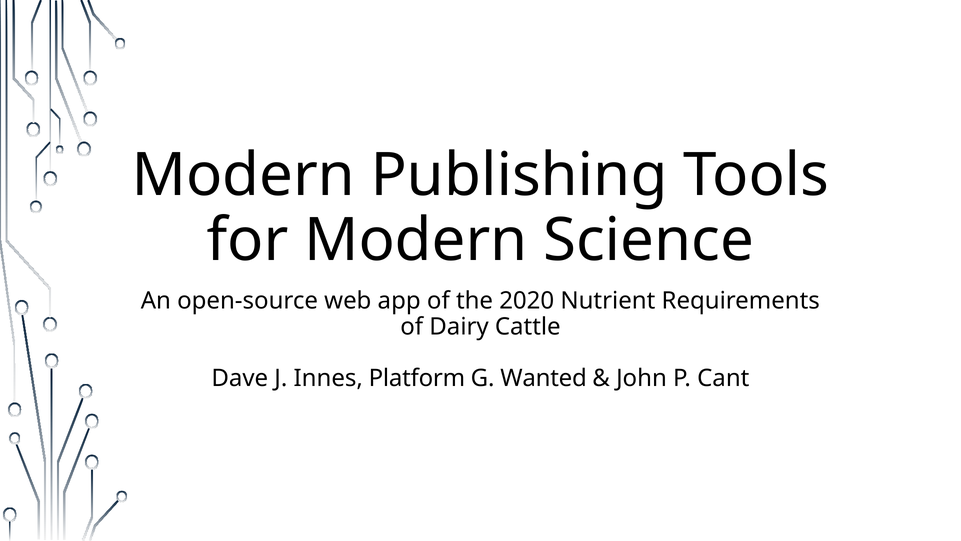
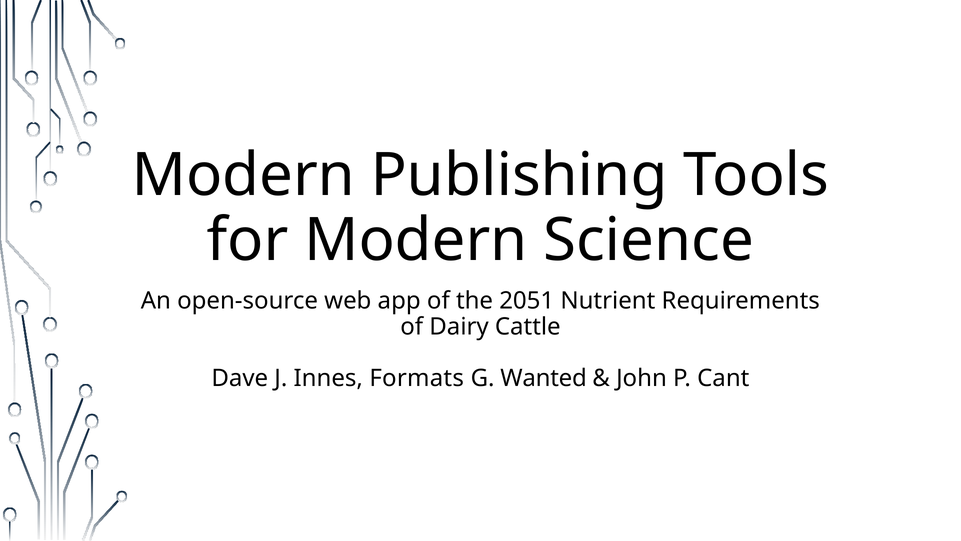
2020: 2020 -> 2051 (527, 300)
Platform: Platform -> Formats (417, 378)
